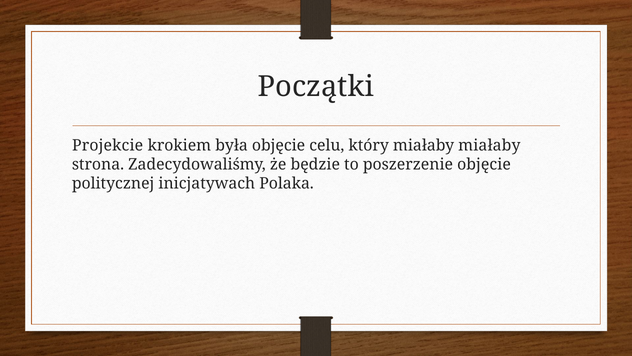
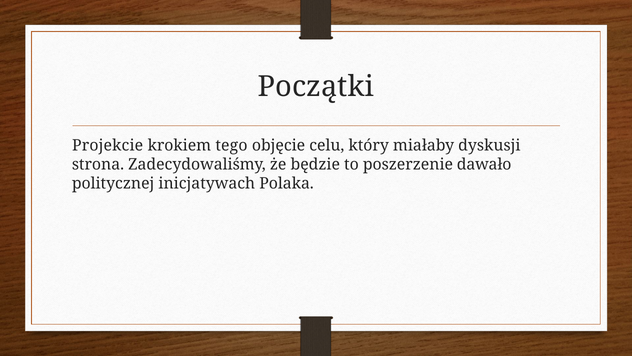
była: była -> tego (231, 146)
miałaby miałaby: miałaby -> dyskusji (489, 146)
poszerzenie objęcie: objęcie -> dawało (484, 164)
